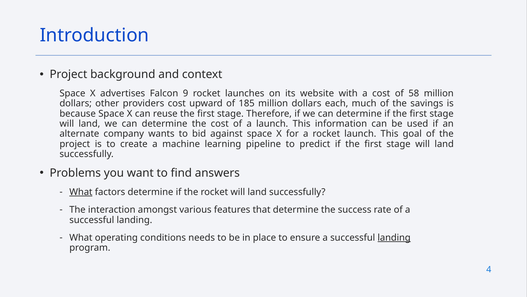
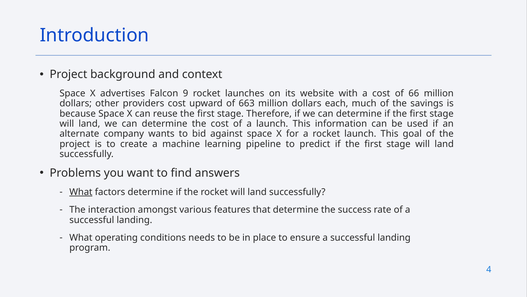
58: 58 -> 66 (414, 93)
185: 185 -> 663 (247, 103)
landing underline: present -> none (394, 237)
